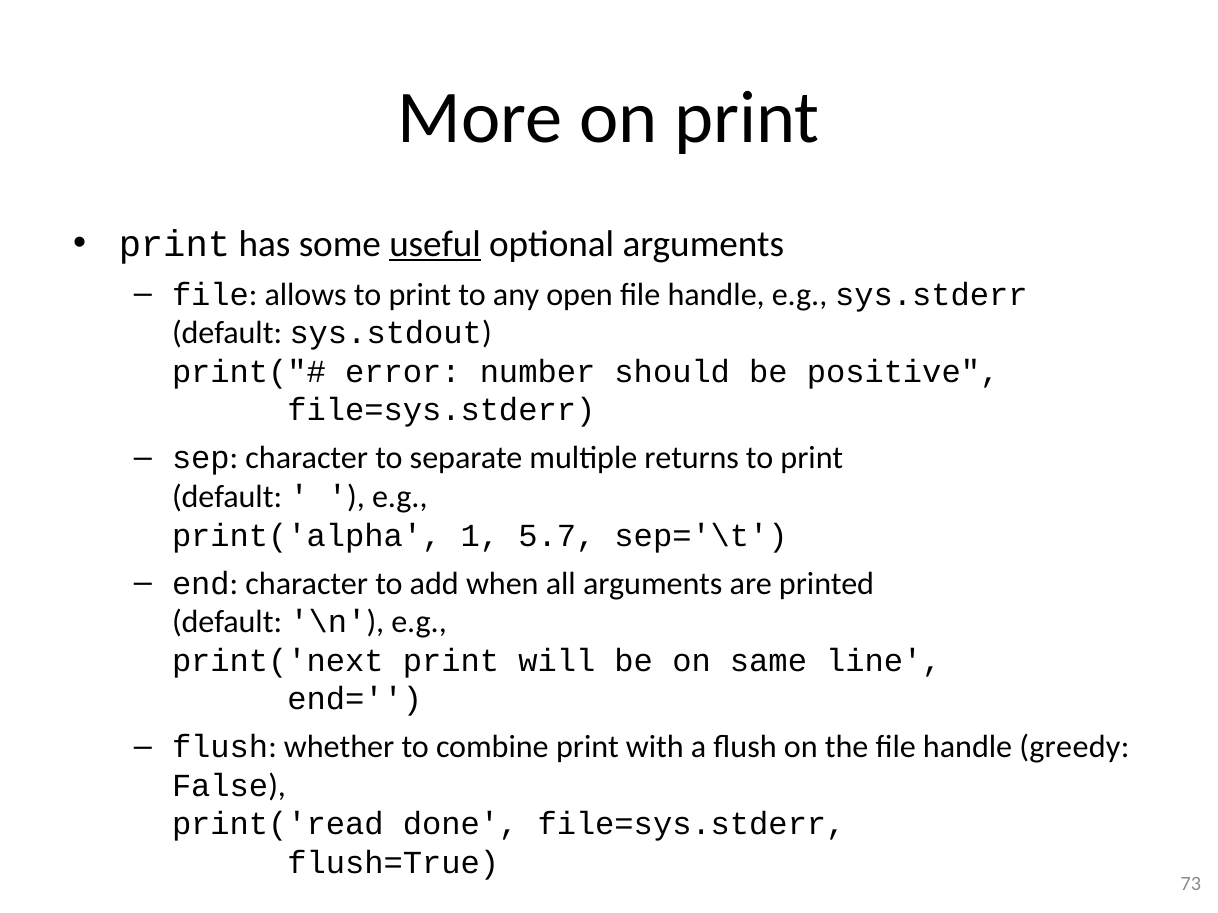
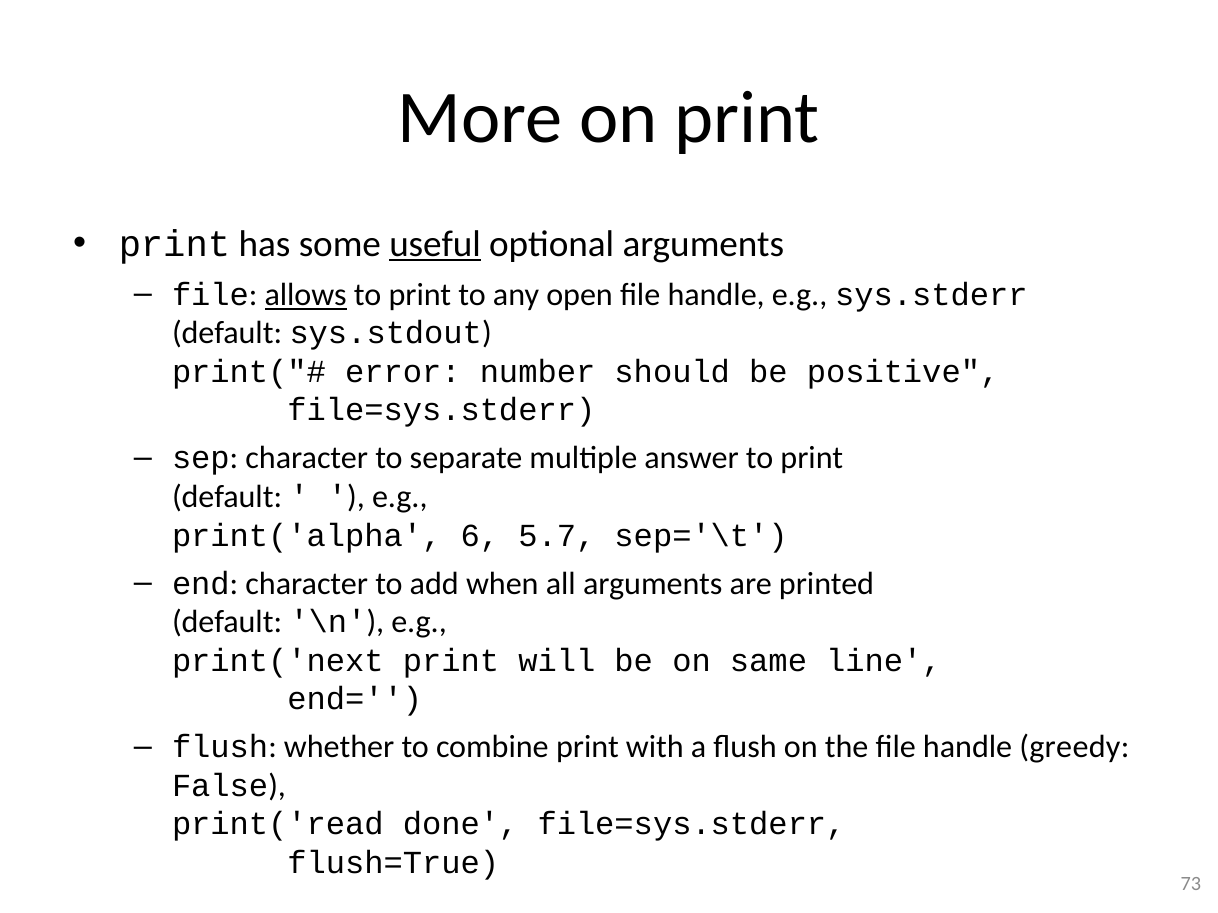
allows underline: none -> present (306, 295)
returns: returns -> answer (692, 459)
1: 1 -> 6 (480, 536)
